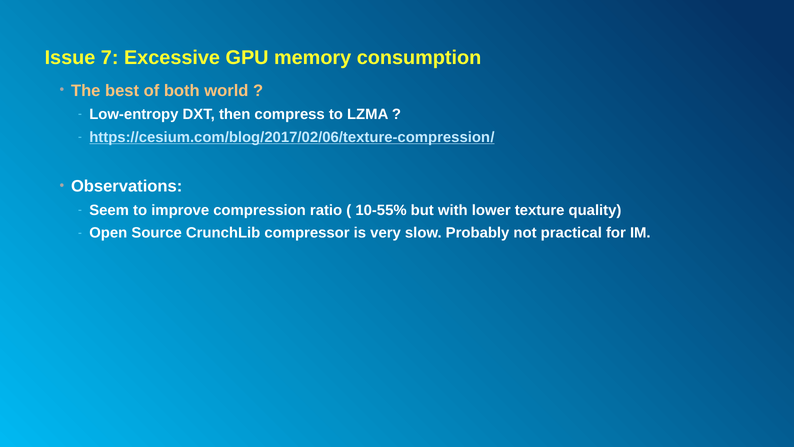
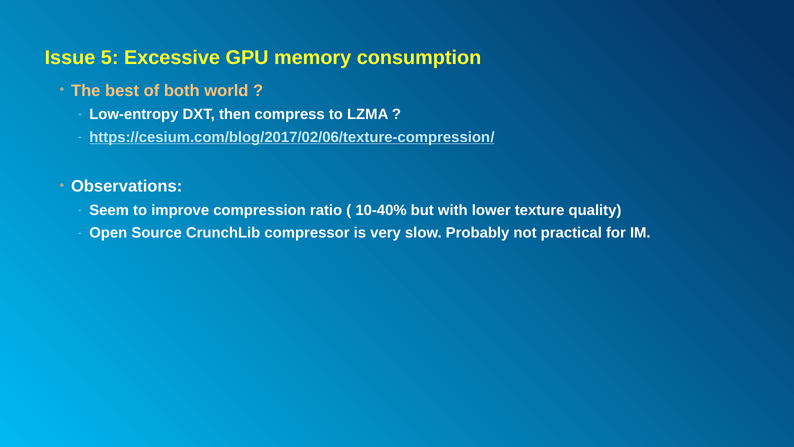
7: 7 -> 5 (110, 58)
10-55%: 10-55% -> 10-40% (381, 210)
